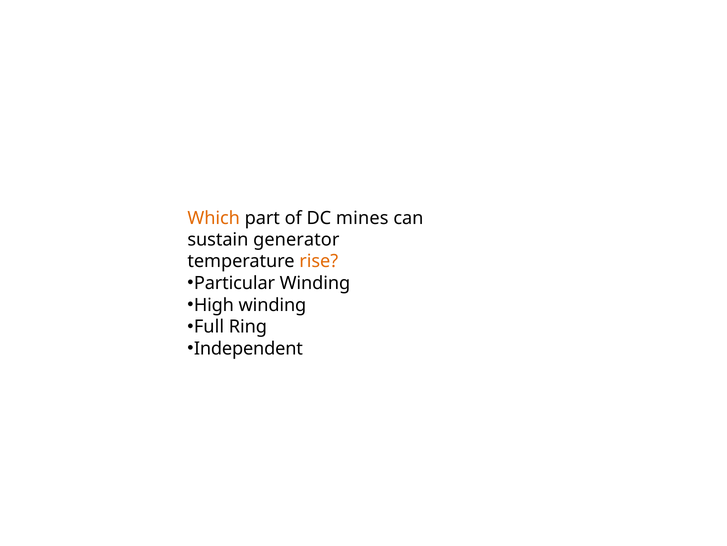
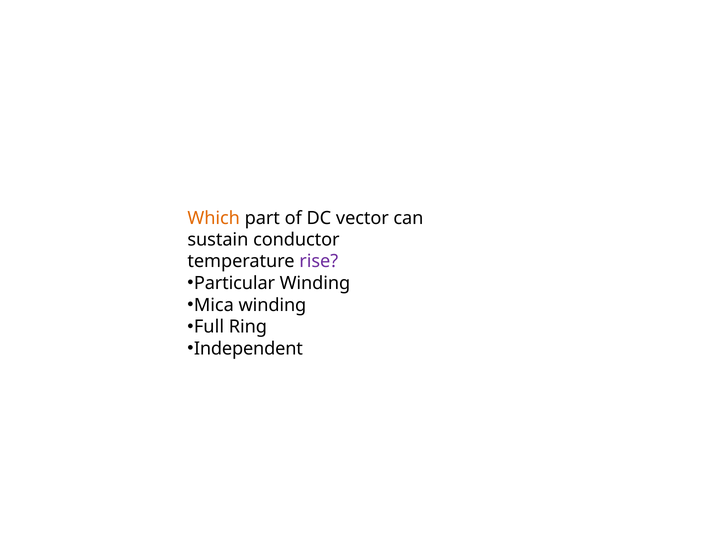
mines: mines -> vector (362, 218)
generator: generator -> conductor (296, 240)
rise colour: orange -> purple (319, 261)
High: High -> Mica (214, 305)
